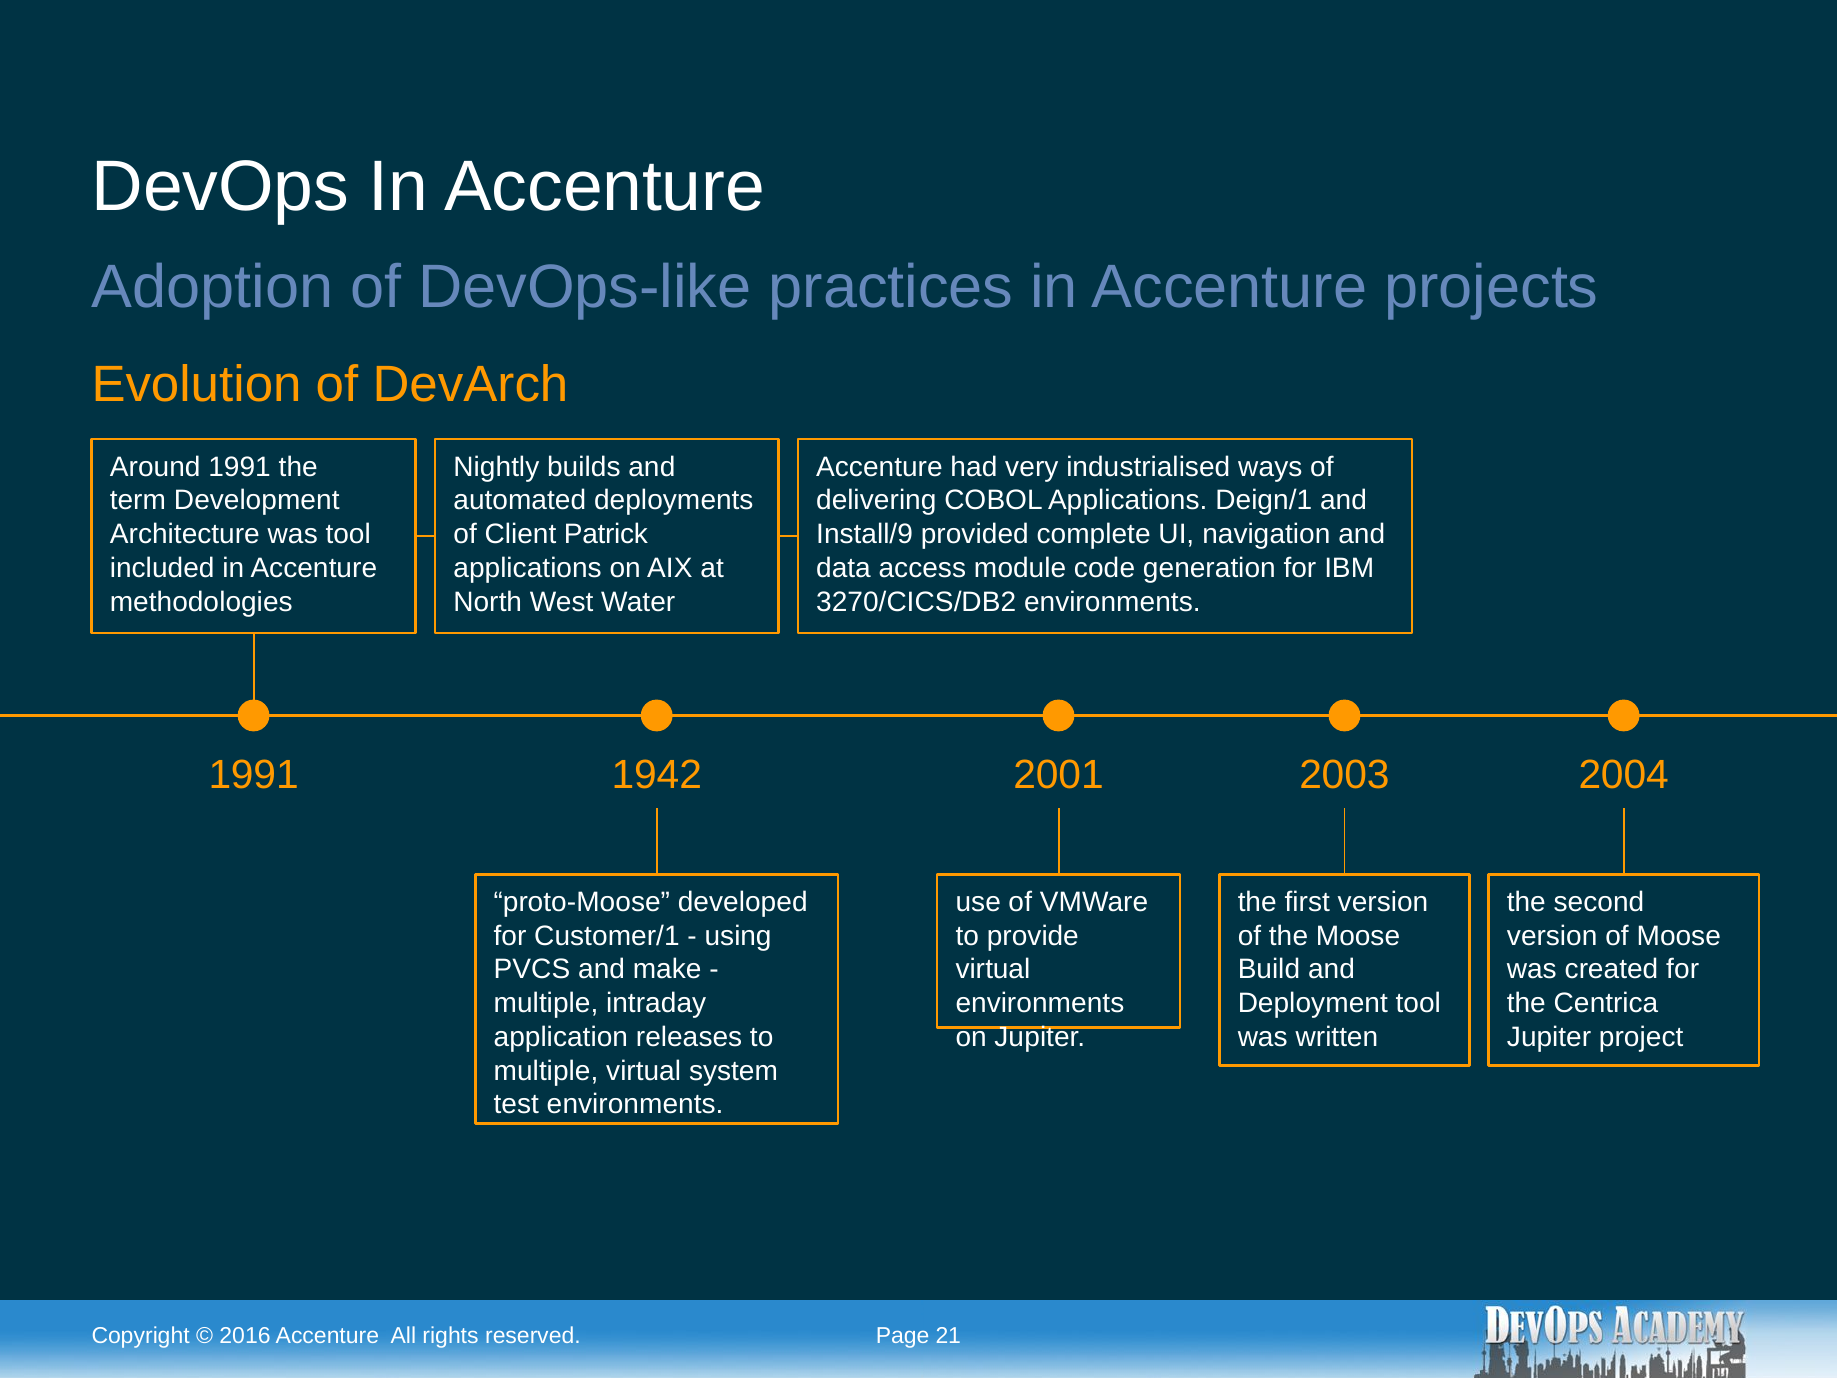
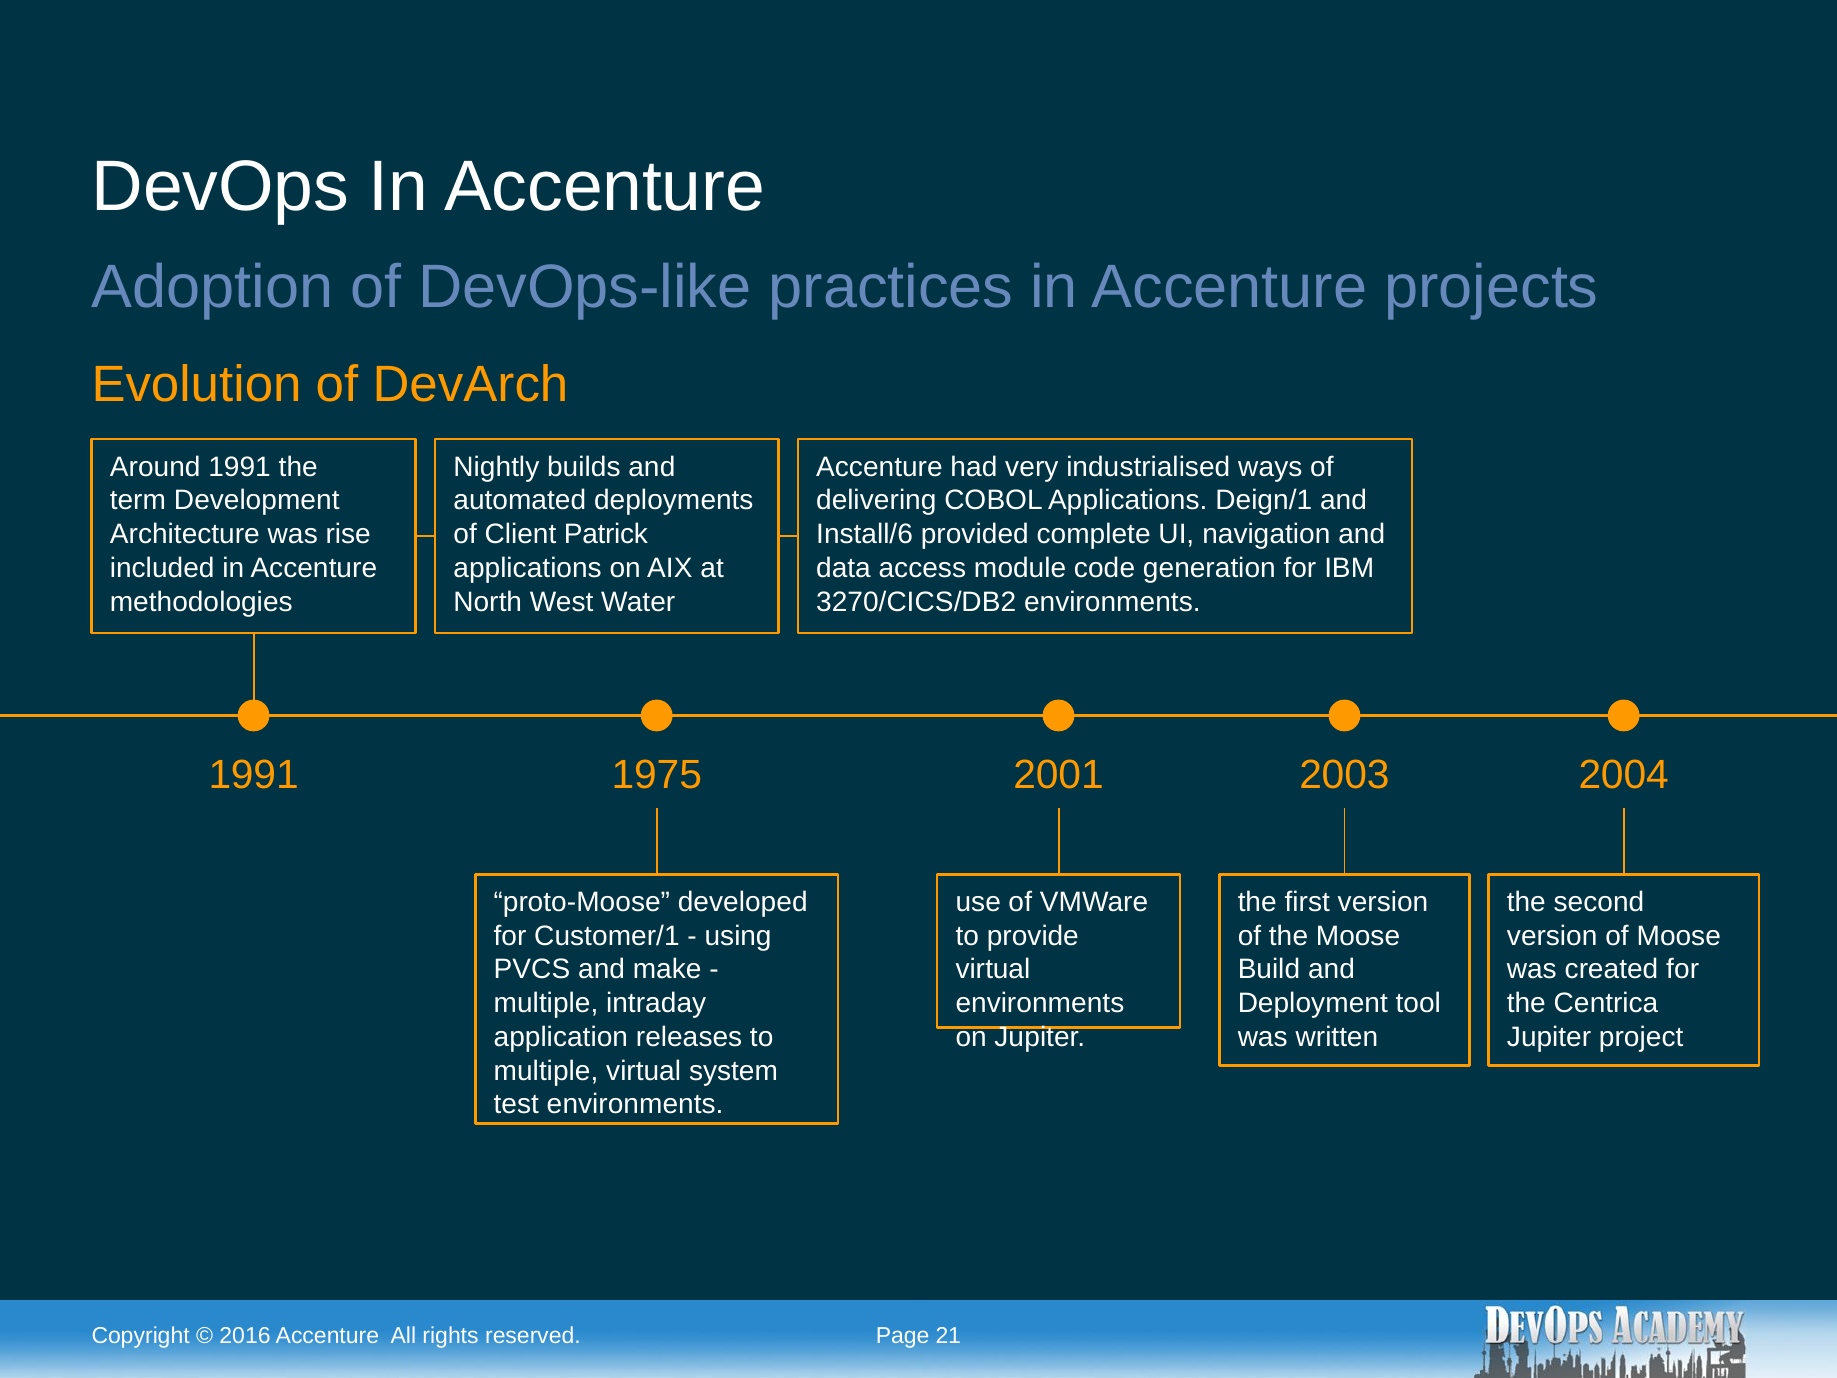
was tool: tool -> rise (348, 534)
Install/9: Install/9 -> Install/6 (865, 534)
1942: 1942 -> 1975 (657, 775)
